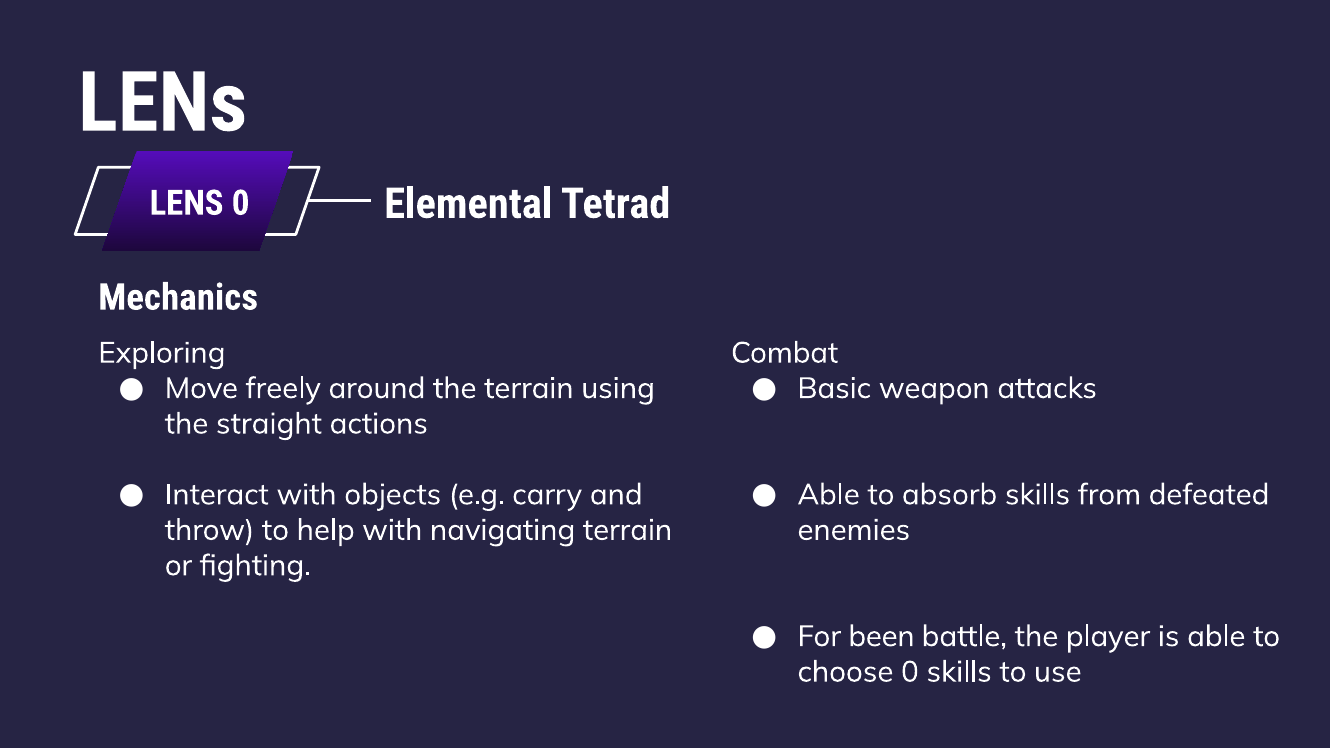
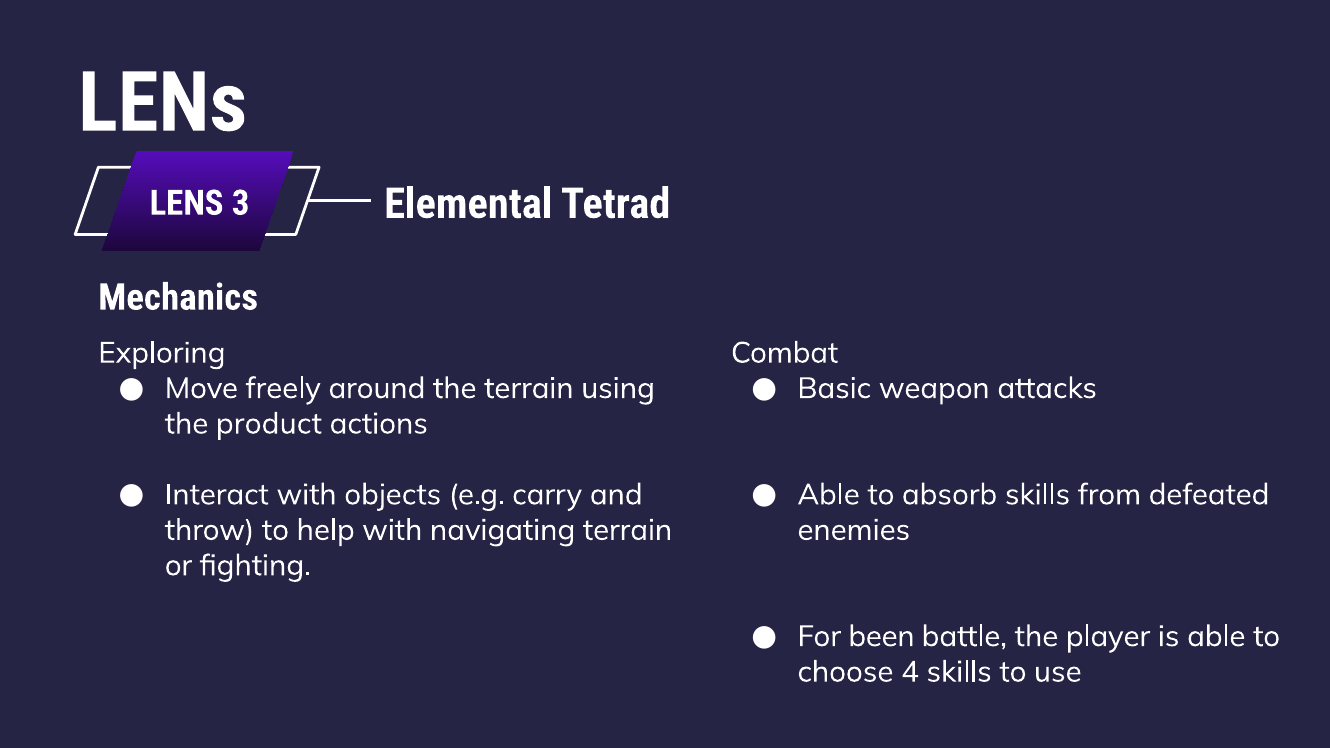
LENS 0: 0 -> 3 (241, 203)
straight: straight -> product (269, 424)
choose 0: 0 -> 4 (910, 672)
